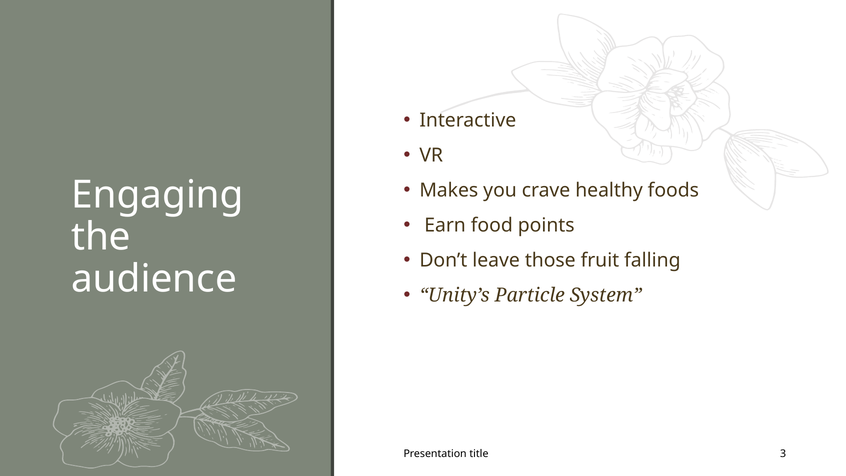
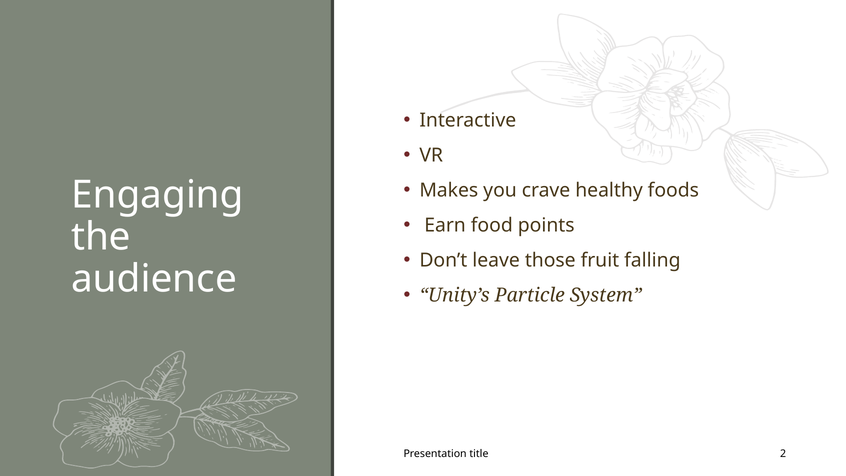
3: 3 -> 2 (783, 454)
